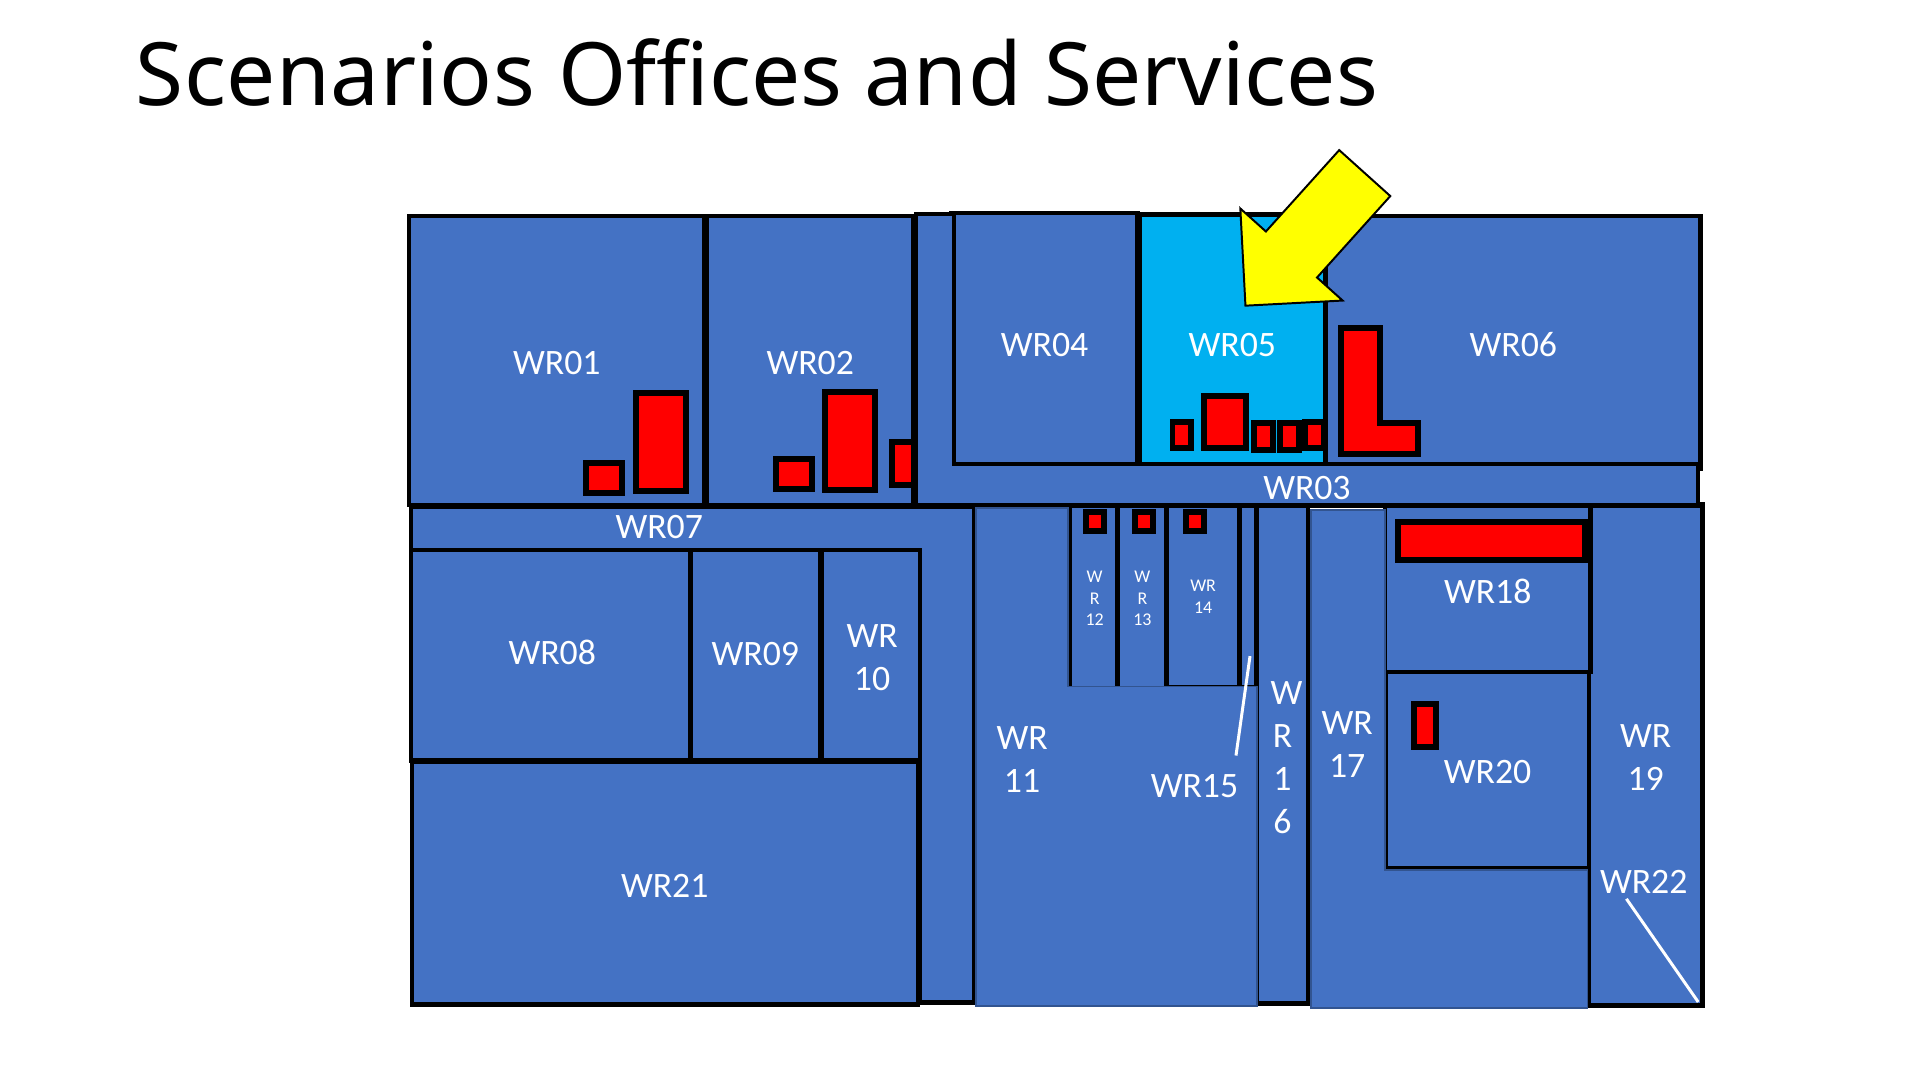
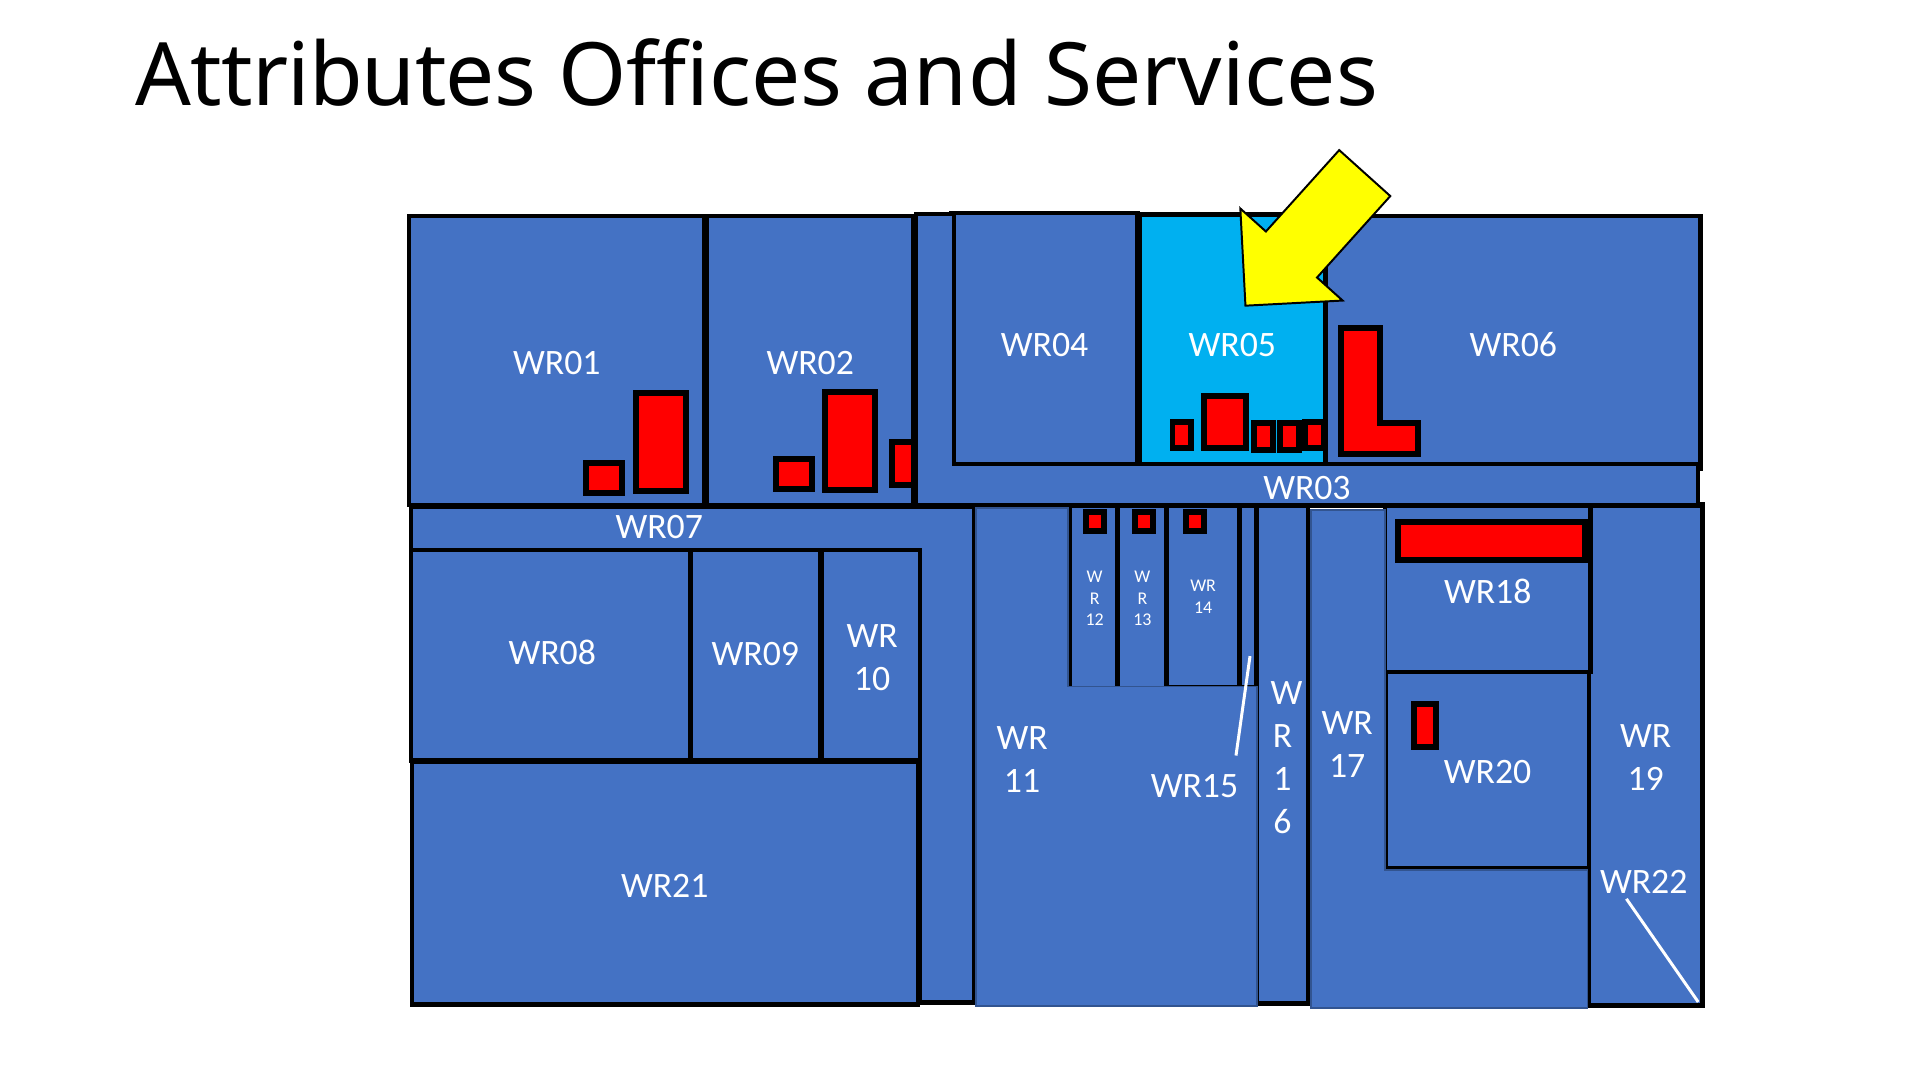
Scenarios: Scenarios -> Attributes (336, 77)
